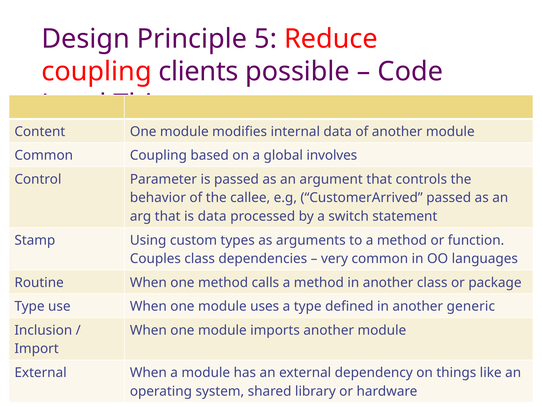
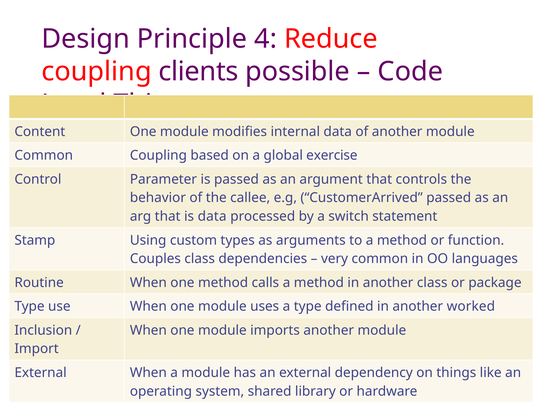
5: 5 -> 4 (266, 39)
involves: involves -> exercise (332, 155)
generic: generic -> worked (471, 306)
